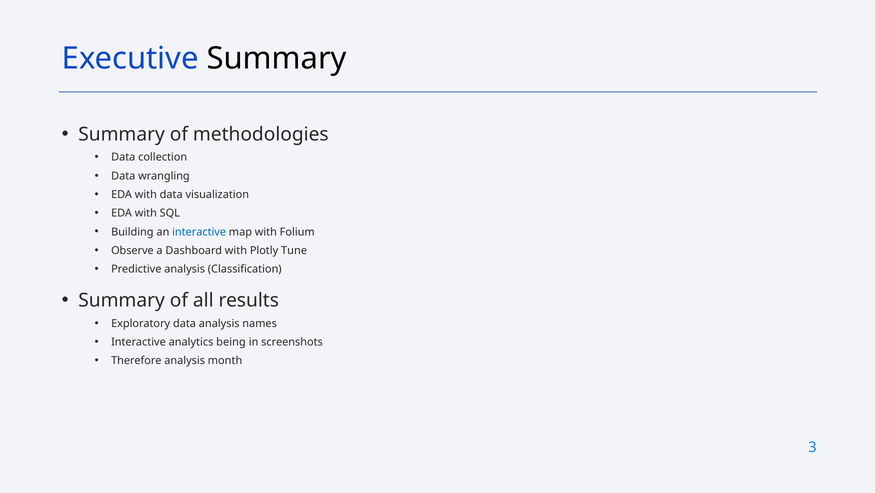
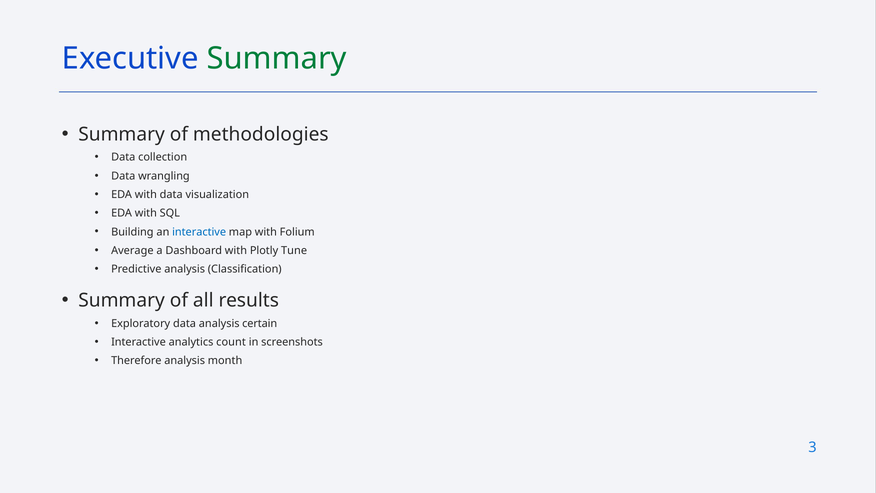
Summary colour: black -> green (277, 59)
Observe: Observe -> Average (132, 250)
names: names -> certain (260, 323)
being: being -> count (231, 342)
